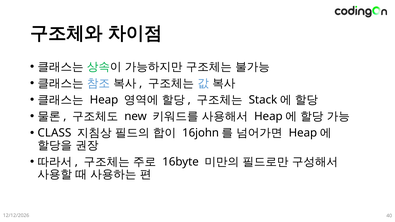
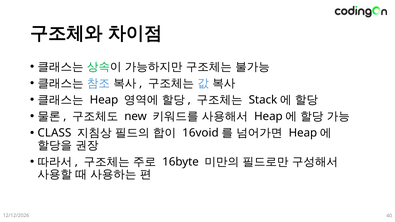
16john: 16john -> 16void (200, 133)
